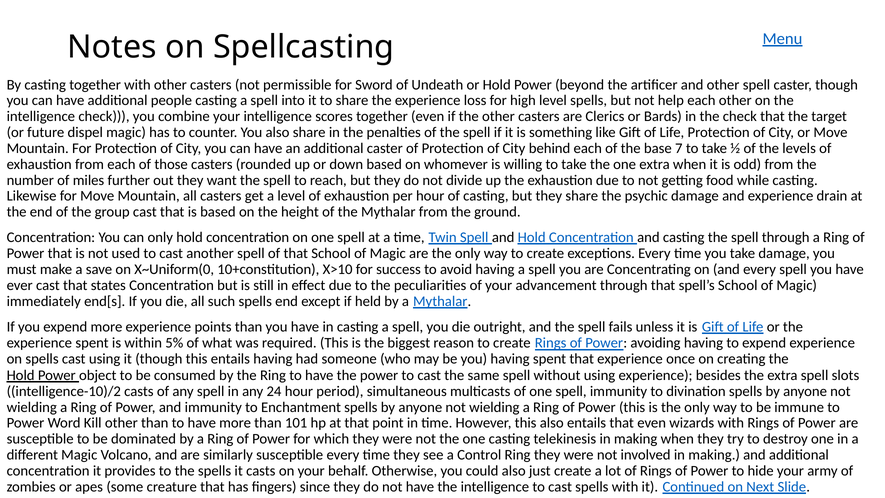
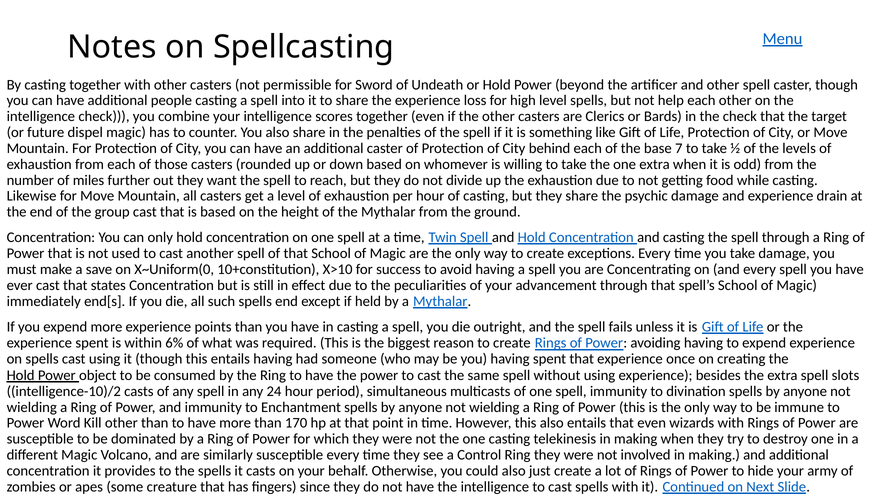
5%: 5% -> 6% (174, 343)
101: 101 -> 170 (296, 423)
